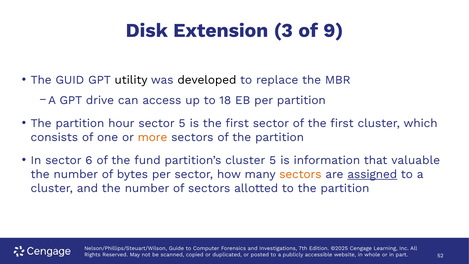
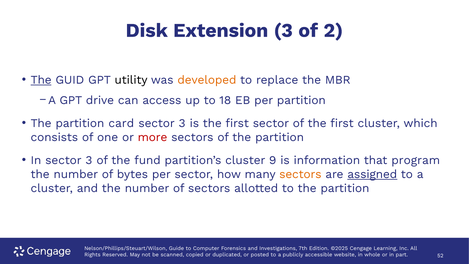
9: 9 -> 2 (333, 30)
The underline: none -> present (41, 80)
developed colour: black -> orange (207, 80)
hour: hour -> card (121, 123)
5: 5 -> 3 (182, 123)
more colour: orange -> red (152, 137)
In sector 6: 6 -> 3 (89, 160)
cluster 5: 5 -> 9 (273, 160)
valuable: valuable -> program (416, 160)
